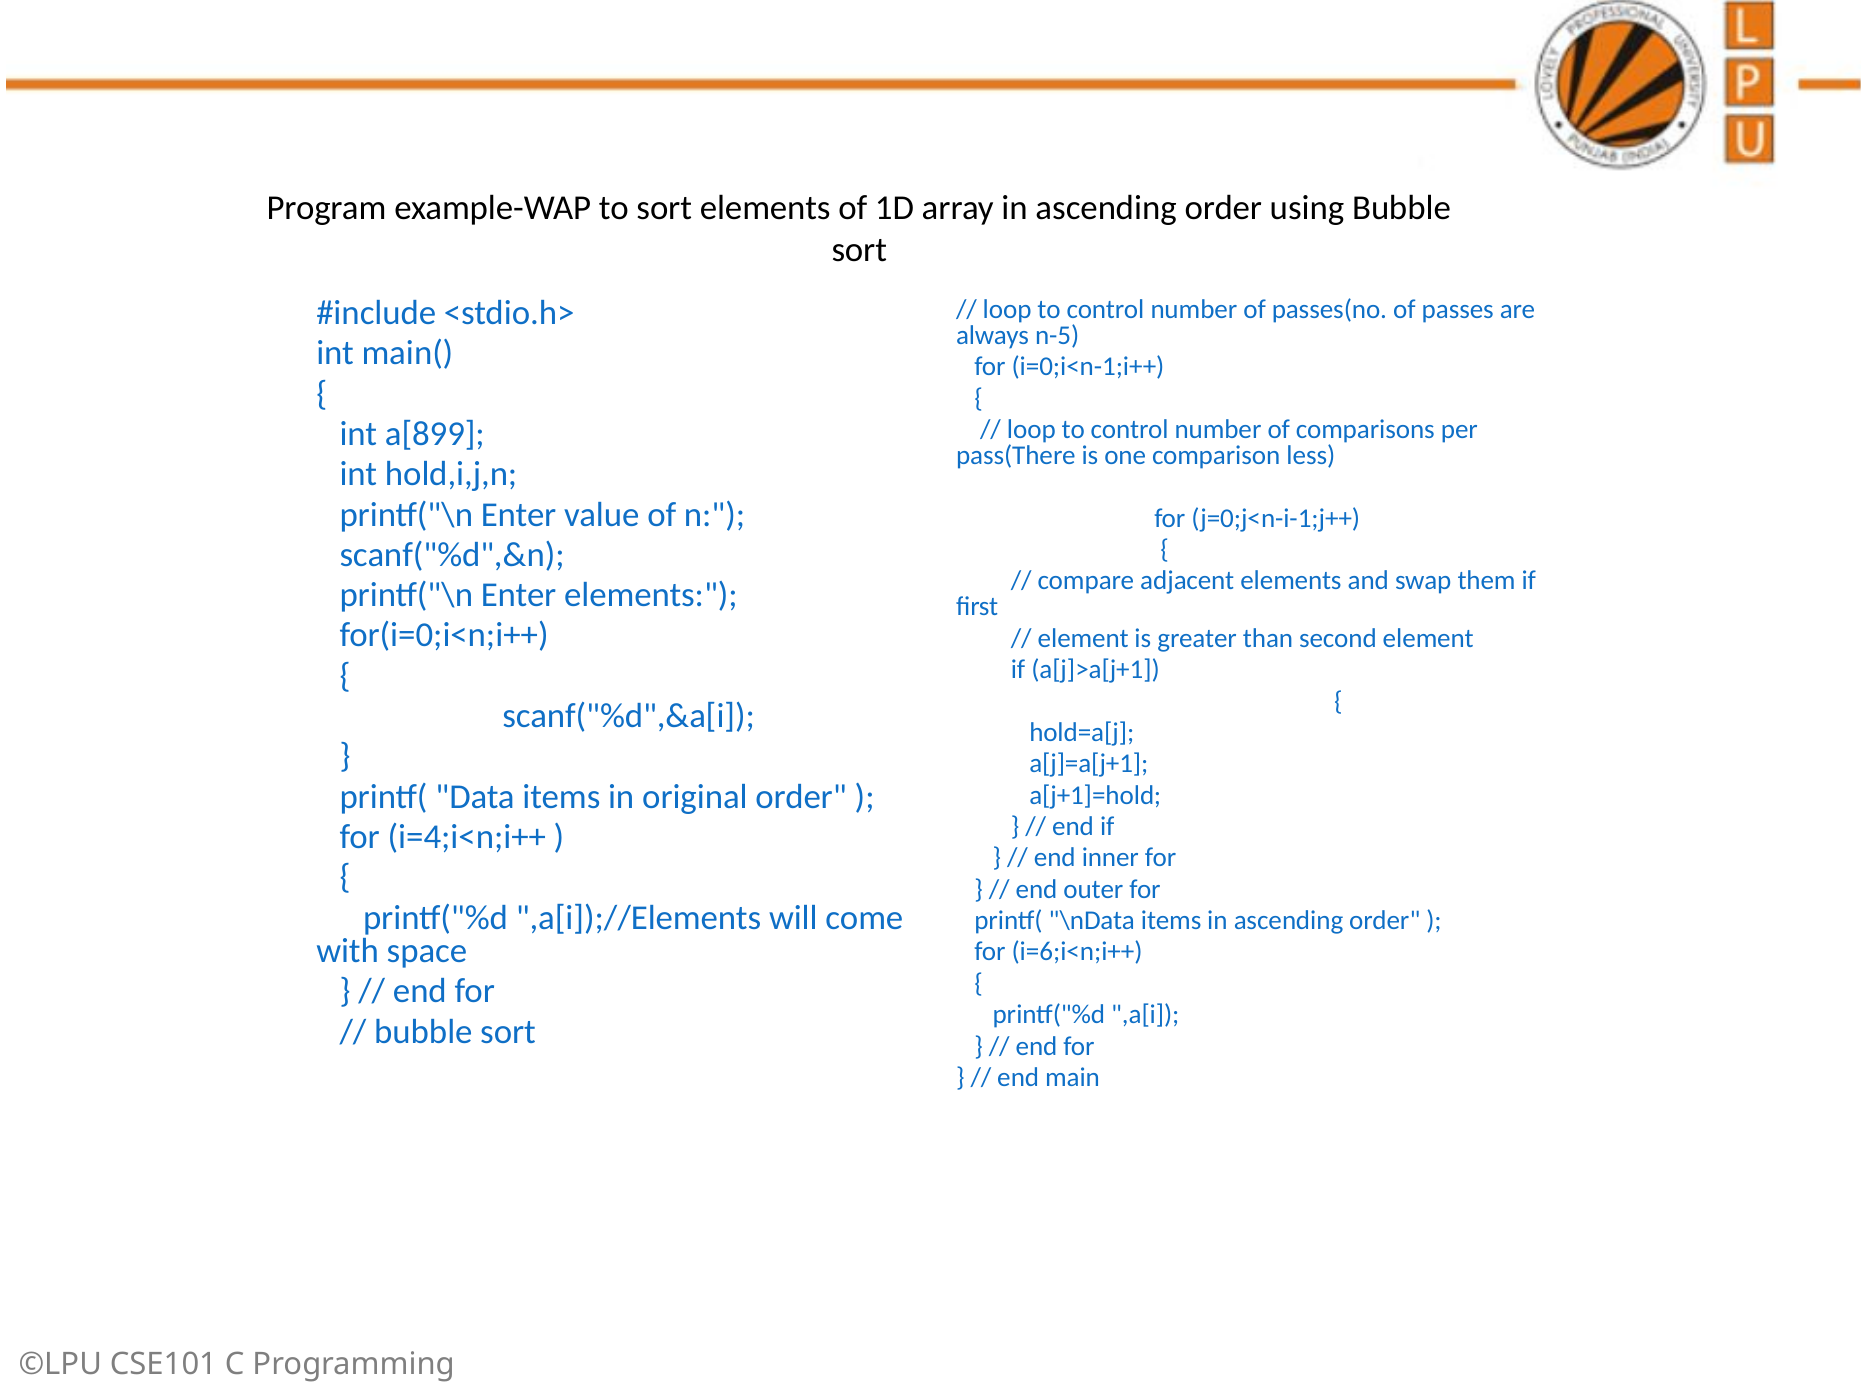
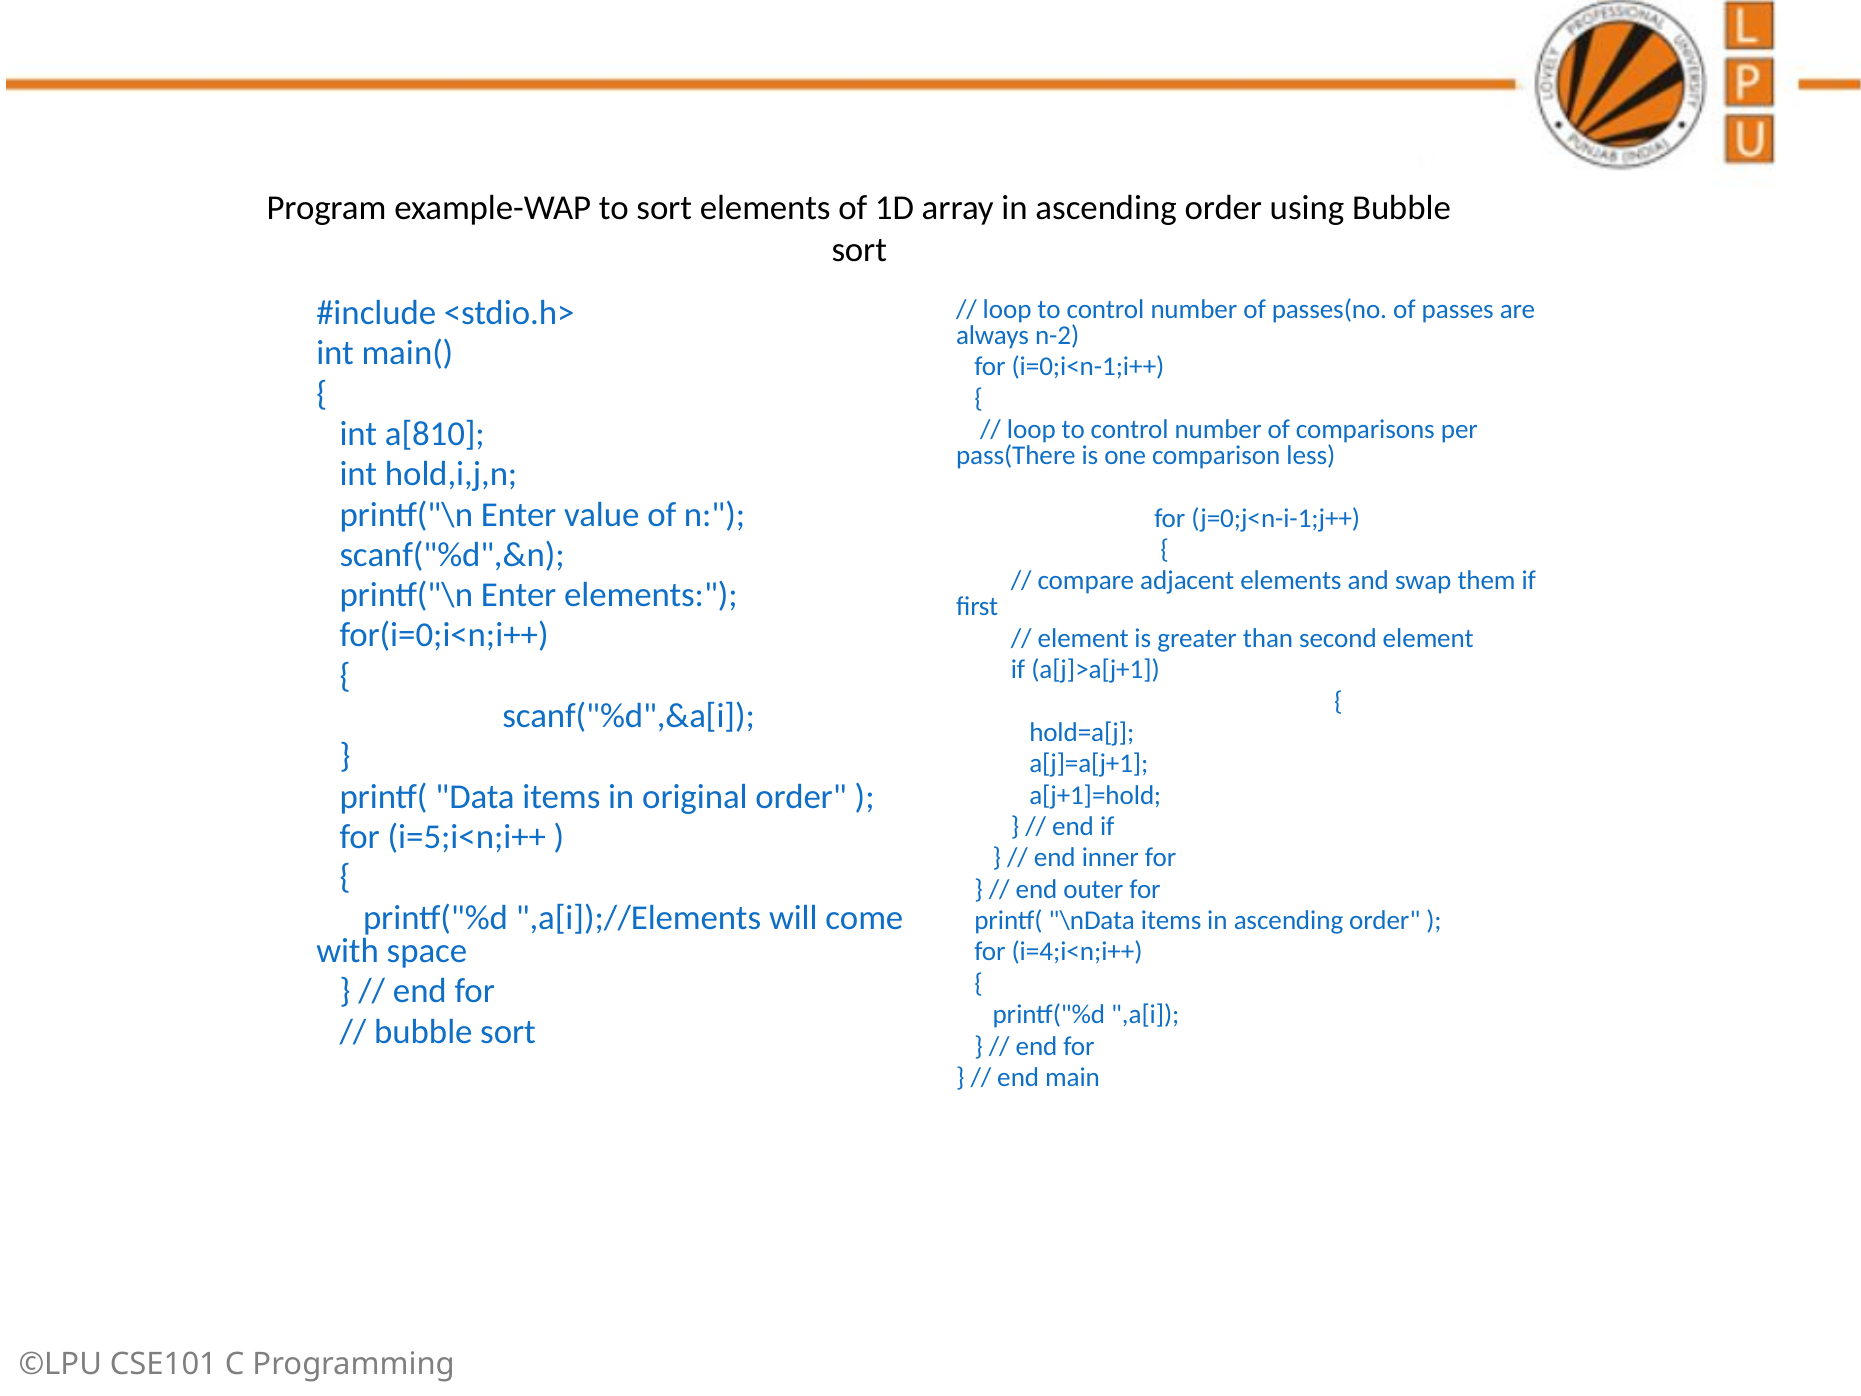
n-5: n-5 -> n-2 (1057, 335)
a[899: a[899 -> a[810 (435, 434)
i=4;i<n;i++: i=4;i<n;i++ -> i=5;i<n;i++ (467, 837)
i=6;i<n;i++: i=6;i<n;i++ -> i=4;i<n;i++ (1077, 952)
